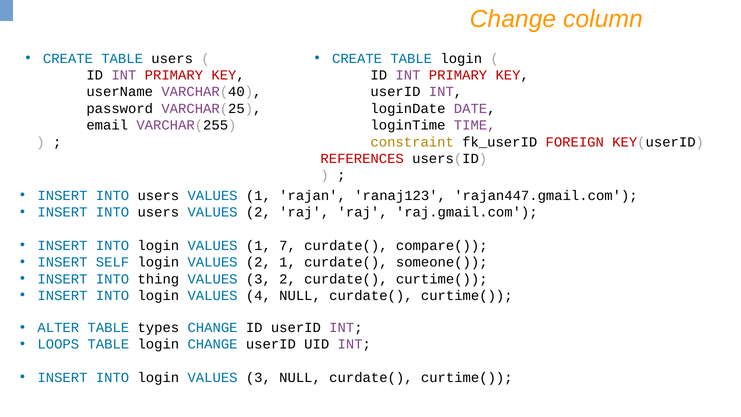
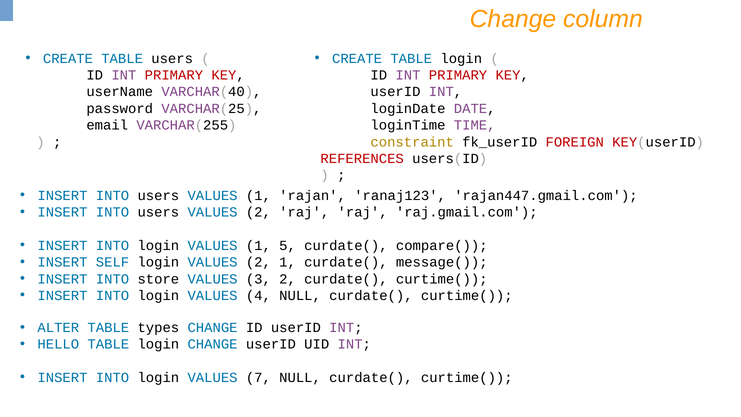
7: 7 -> 5 (288, 245)
someone(: someone( -> message( (442, 262)
thing: thing -> store (158, 279)
LOOPS: LOOPS -> HELLO (58, 344)
login VALUES 3: 3 -> 7 (258, 377)
